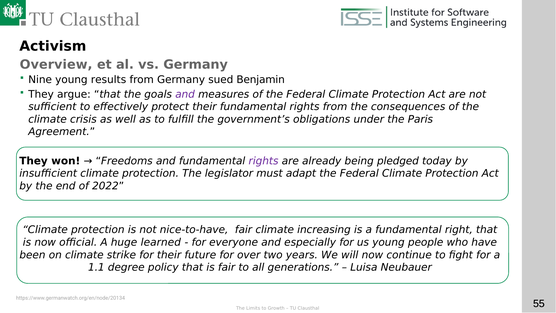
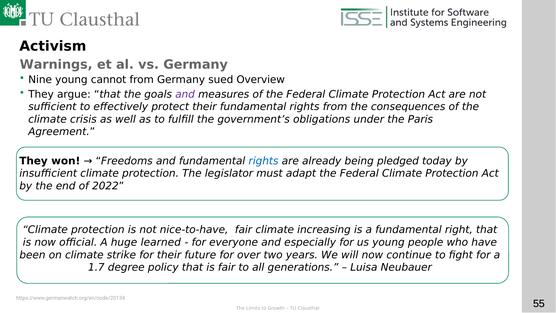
Overview: Overview -> Warnings (56, 65)
results: results -> cannot (109, 80)
Benjamin: Benjamin -> Overview (261, 80)
rights colour: purple -> blue (264, 161)
1.1: 1.1 -> 1.7 (96, 267)
